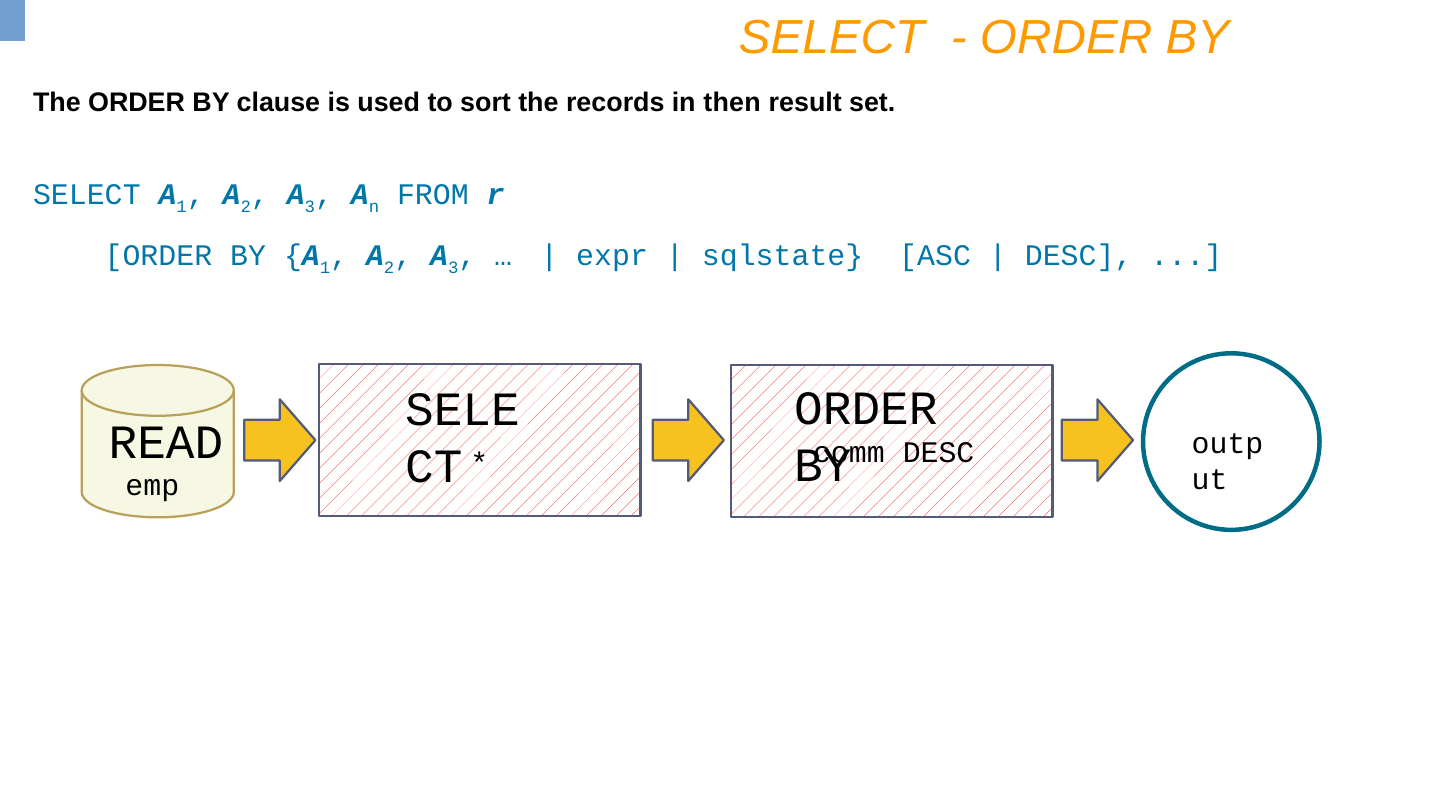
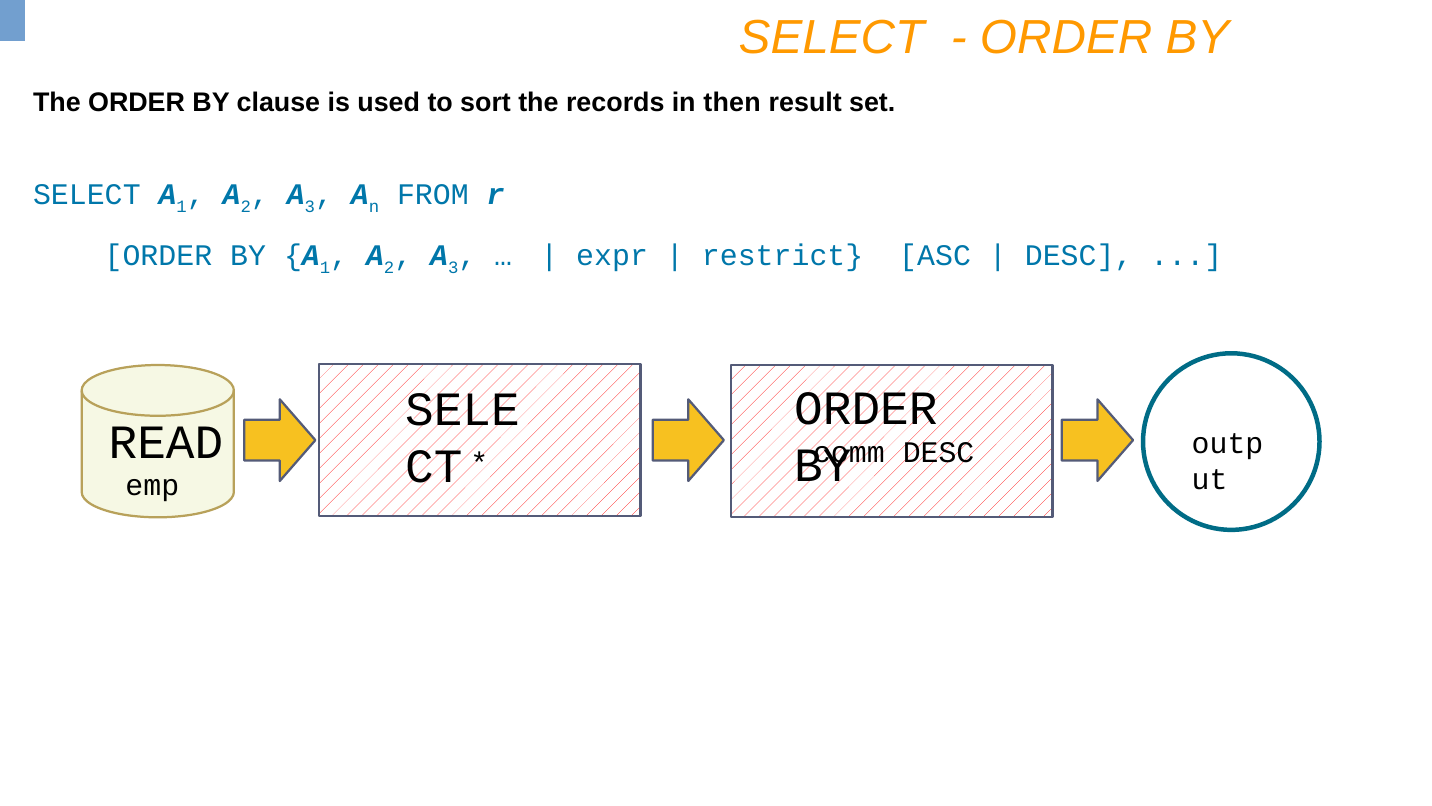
sqlstate: sqlstate -> restrict (783, 256)
